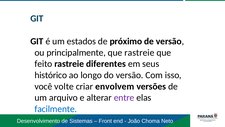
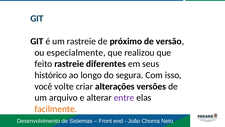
um estados: estados -> rastreie (81, 41)
principalmente: principalmente -> especialmente (76, 52)
que rastreie: rastreie -> realizou (139, 52)
do versão: versão -> segura (130, 75)
envolvem: envolvem -> alterações (115, 86)
facilmente colour: blue -> orange (56, 109)
